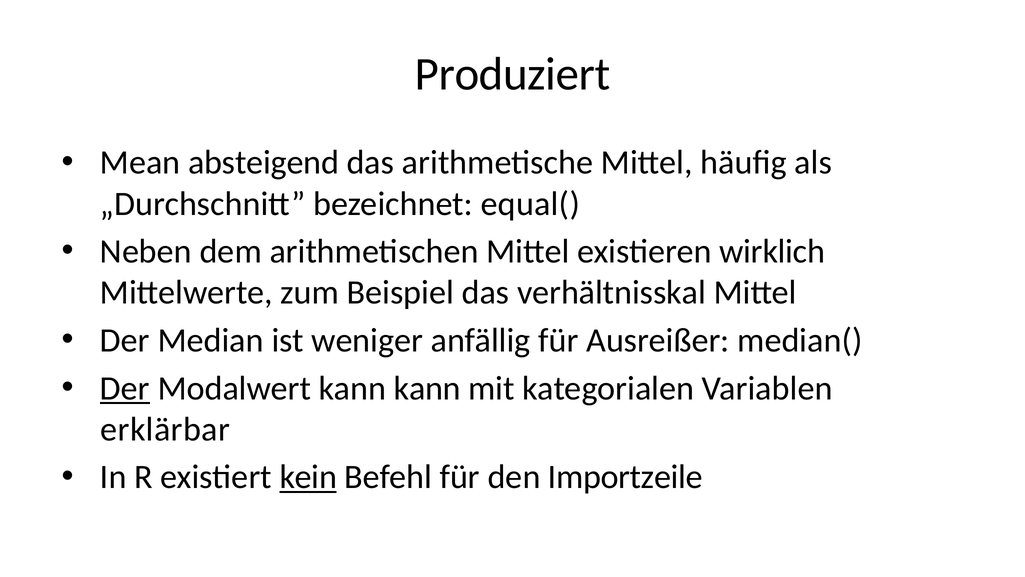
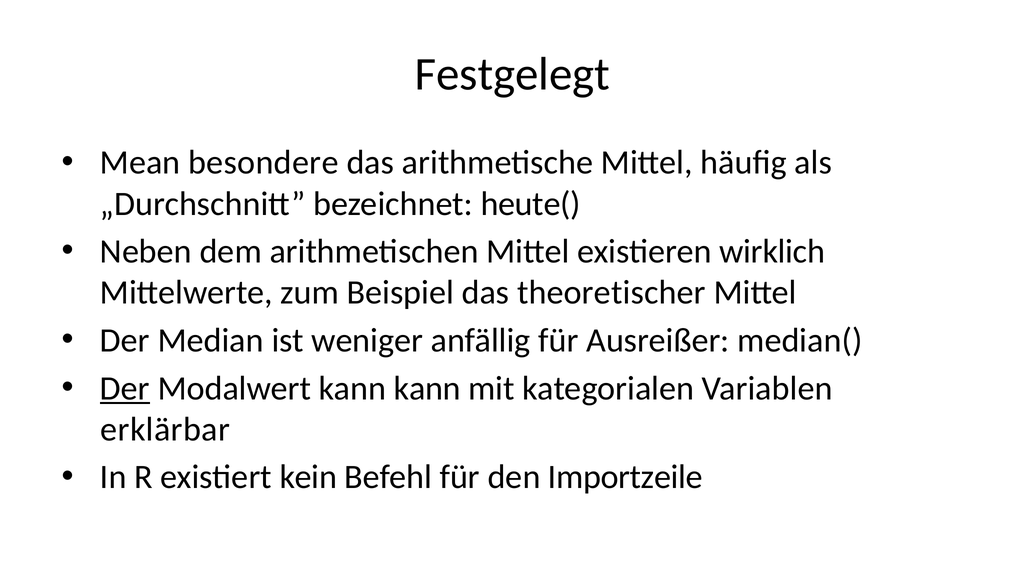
Produziert: Produziert -> Festgelegt (512, 74)
absteigend: absteigend -> besondere (263, 163)
equal(: equal( -> heute( (531, 204)
verhältnisskal: verhältnisskal -> theoretischer (611, 292)
kein underline: present -> none (308, 477)
